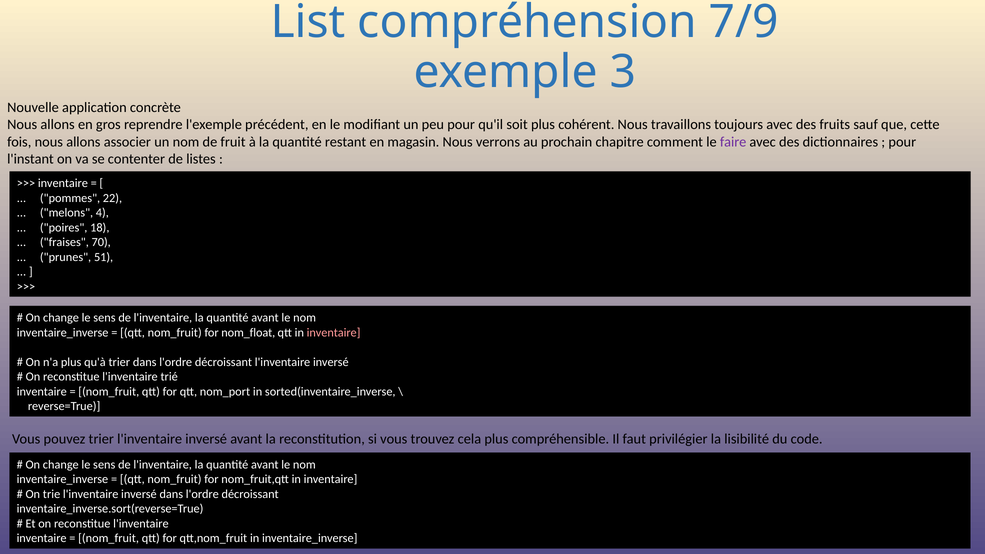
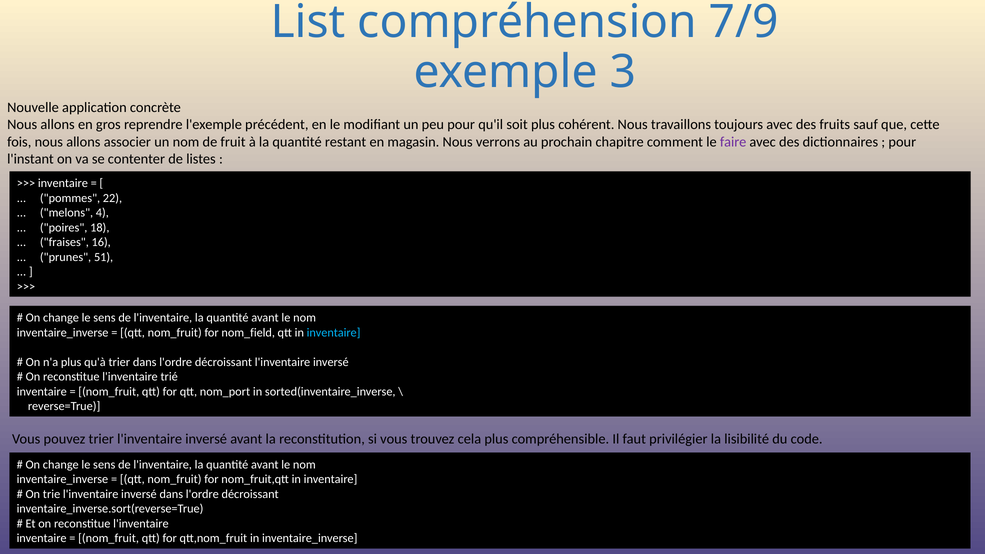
70: 70 -> 16 (101, 242)
nom_float: nom_float -> nom_field (248, 333)
inventaire colour: pink -> light blue (334, 333)
